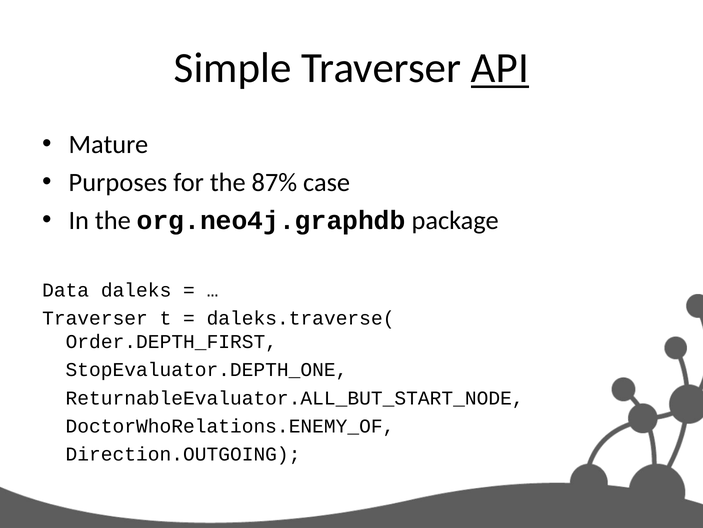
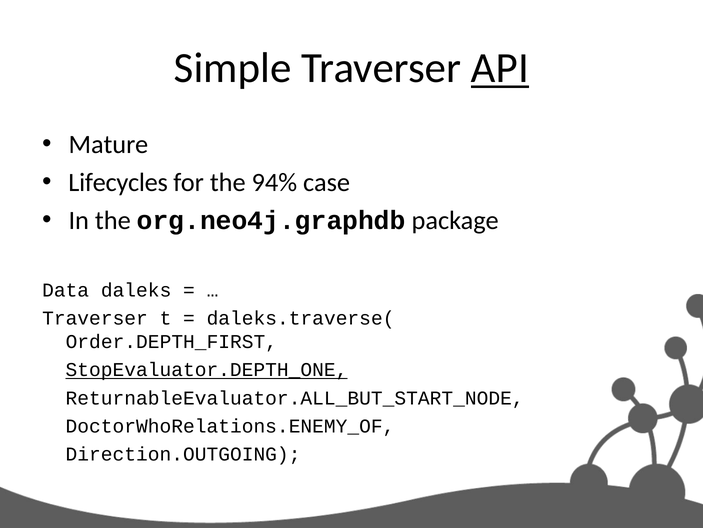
Purposes: Purposes -> Lifecycles (118, 182)
87%: 87% -> 94% (274, 182)
StopEvaluator.DEPTH_ONE underline: none -> present (207, 369)
